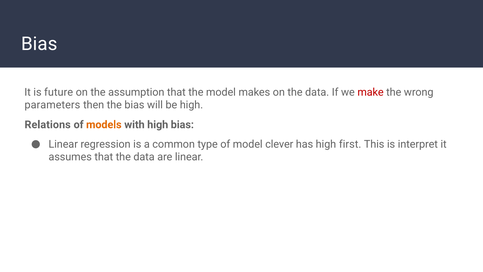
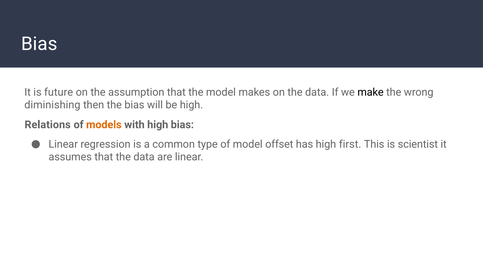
make colour: red -> black (371, 92)
parameters: parameters -> diminishing (52, 105)
clever: clever -> offset (279, 144)
interpret: interpret -> scientist (418, 144)
